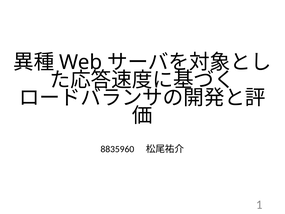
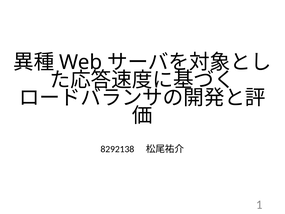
8835960: 8835960 -> 8292138 (117, 149)
